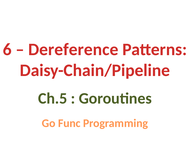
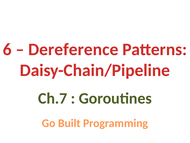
Ch.5: Ch.5 -> Ch.7 (53, 98)
Func: Func -> Built (69, 123)
